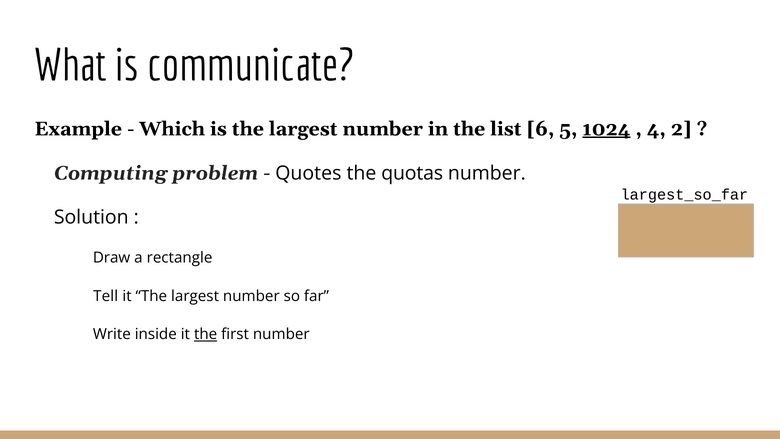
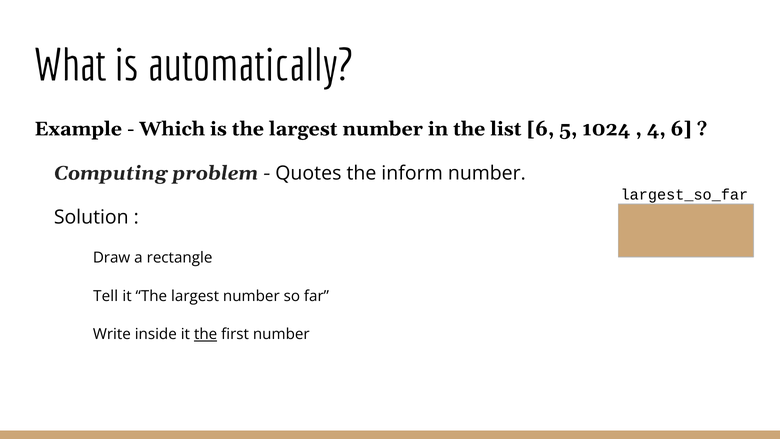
communicate: communicate -> automatically (251, 66)
1024 underline: present -> none (606, 129)
4 2: 2 -> 6 (681, 129)
quotas: quotas -> inform (412, 173)
